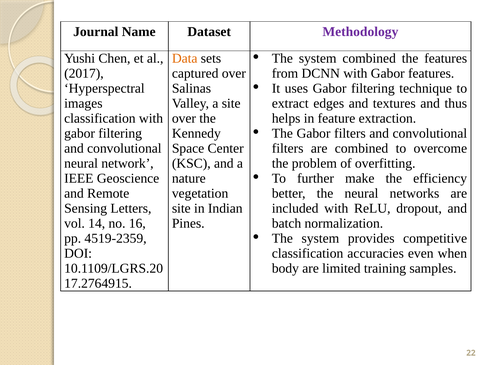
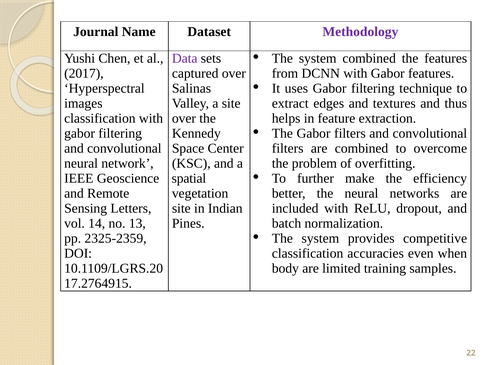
Data colour: orange -> purple (185, 58)
nature: nature -> spatial (189, 179)
16: 16 -> 13 (137, 224)
4519-2359: 4519-2359 -> 2325-2359 (116, 239)
